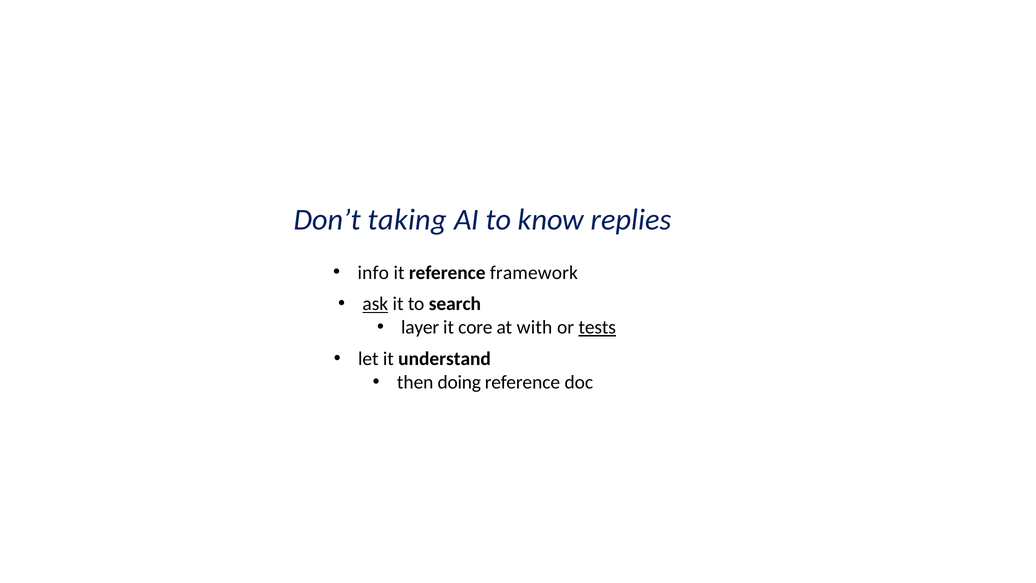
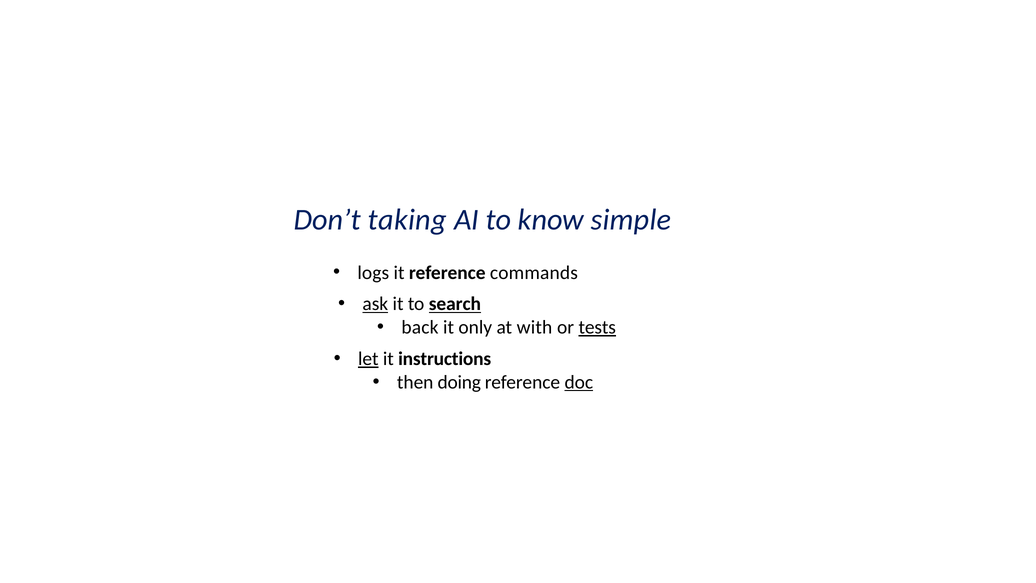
replies: replies -> simple (631, 220)
info: info -> logs (373, 272)
framework: framework -> commands (534, 272)
search underline: none -> present (455, 304)
layer: layer -> back (420, 327)
core: core -> only (475, 327)
let underline: none -> present (368, 359)
understand: understand -> instructions (445, 359)
doc underline: none -> present (579, 382)
